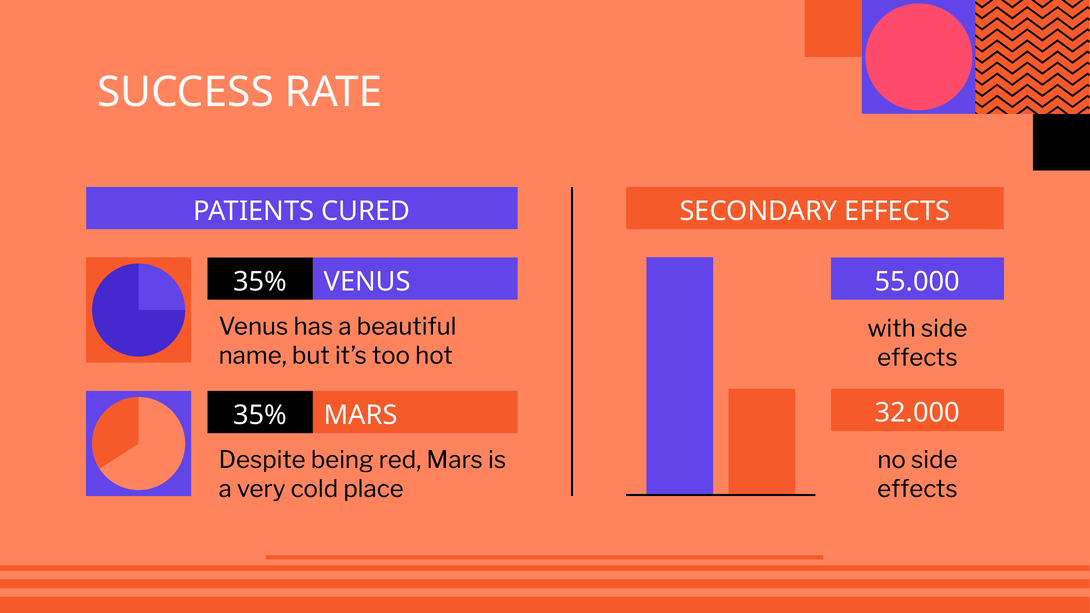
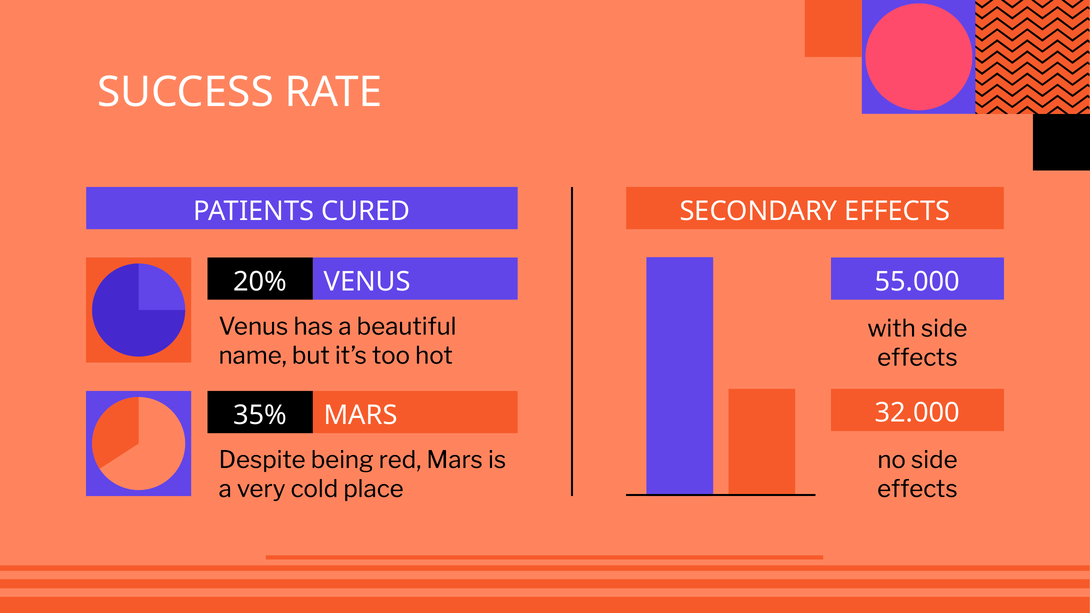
35%: 35% -> 20% (260, 282)
